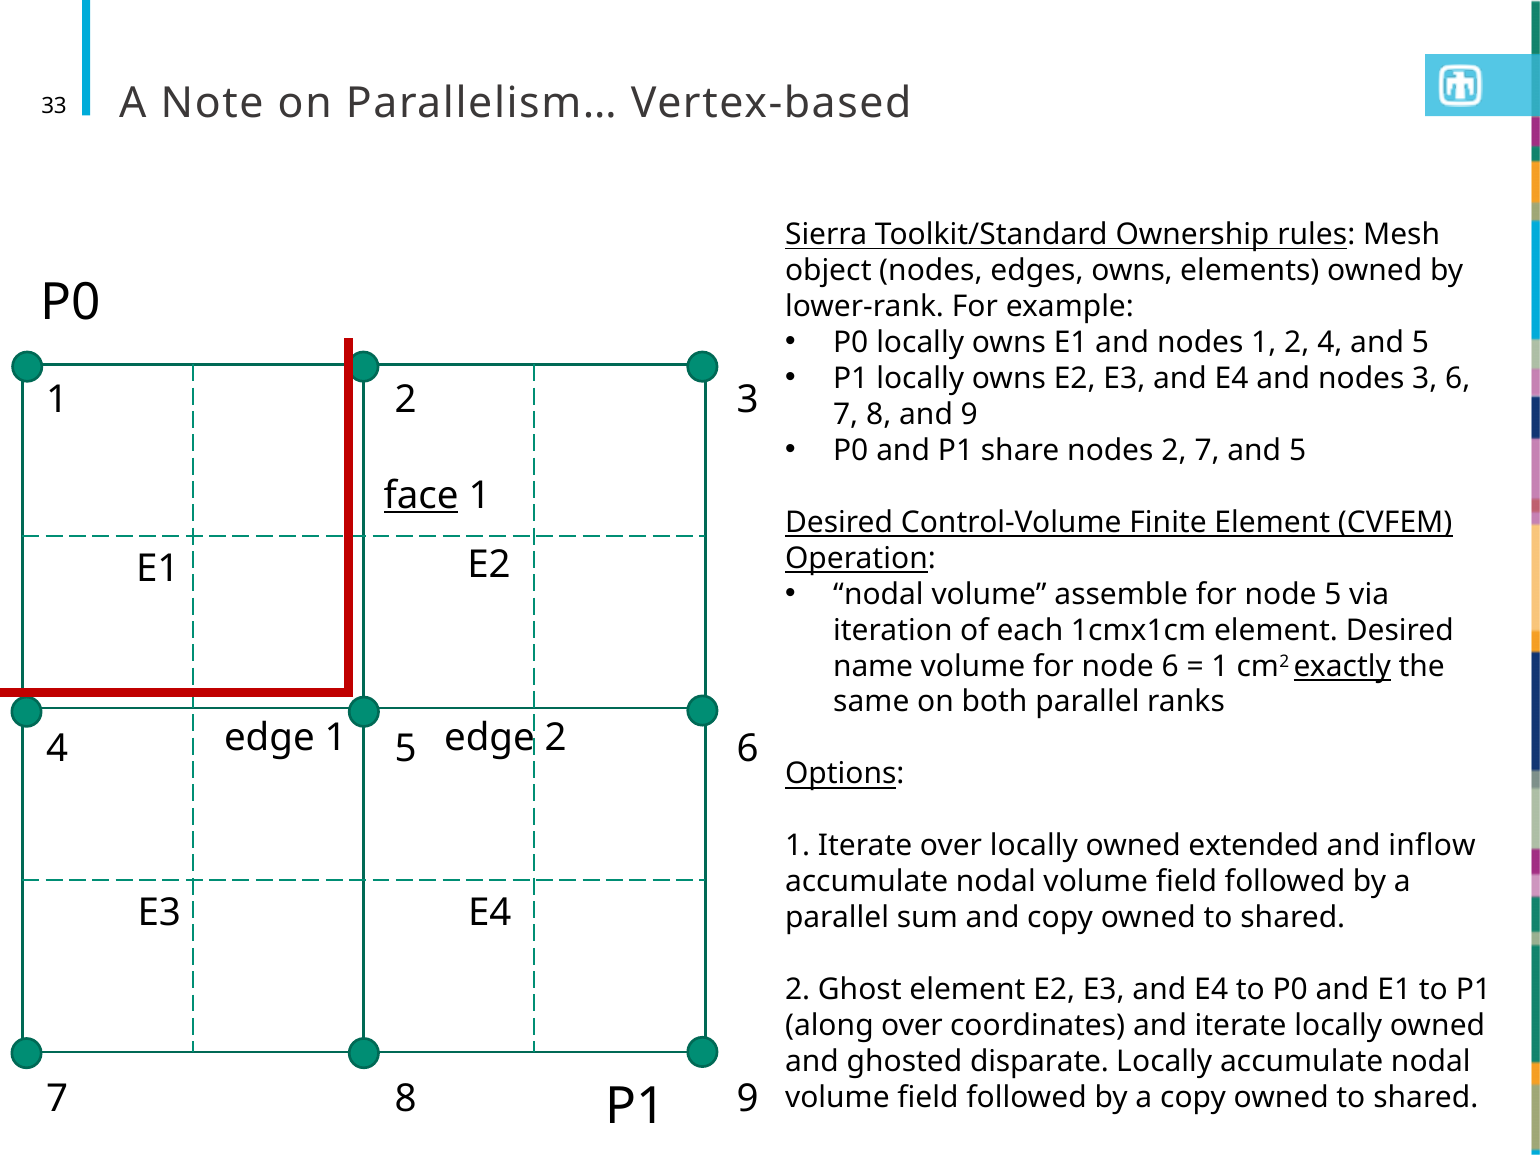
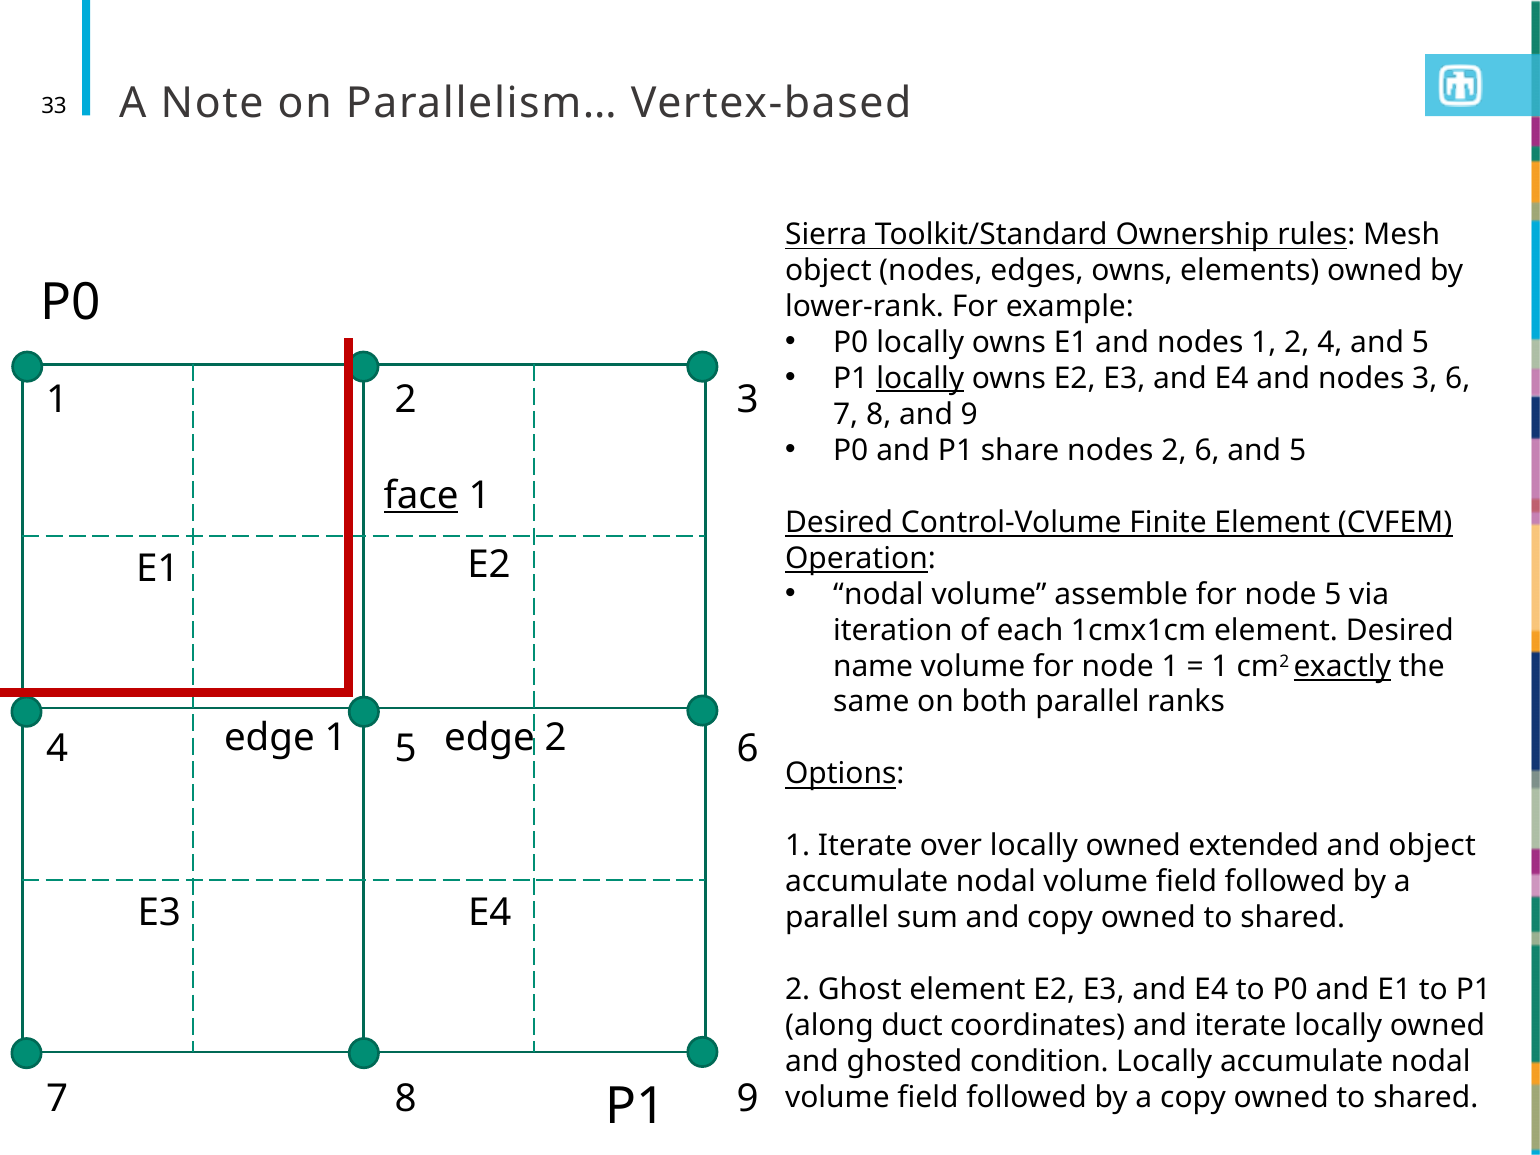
locally underline: none -> present (920, 379)
2 7: 7 -> 6 (1207, 450)
node 6: 6 -> 1 (1170, 666)
and inflow: inflow -> object (1432, 846)
along over: over -> duct (912, 1026)
disparate: disparate -> condition (1039, 1062)
